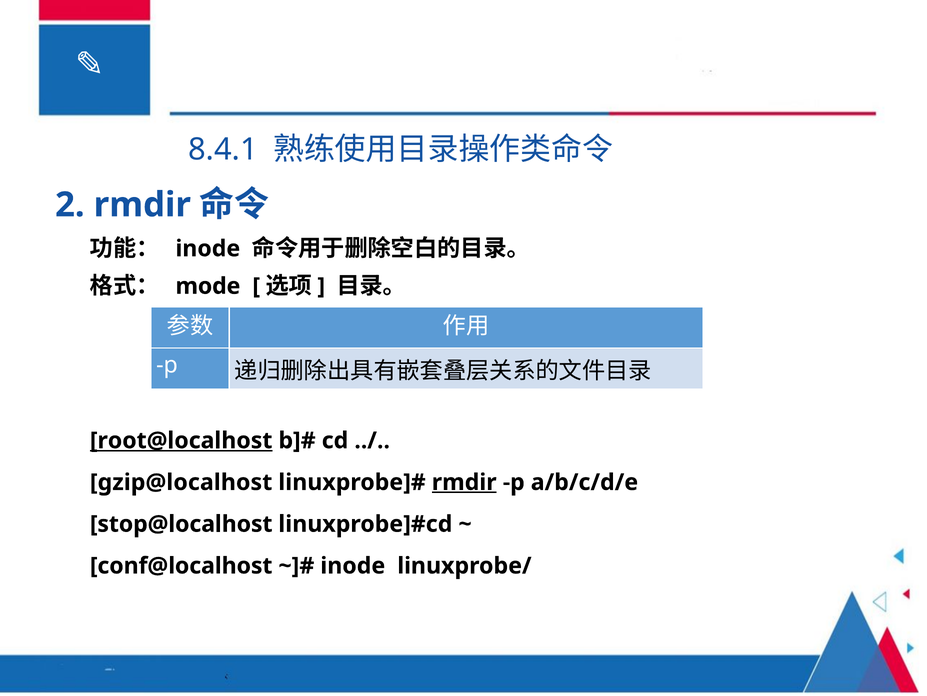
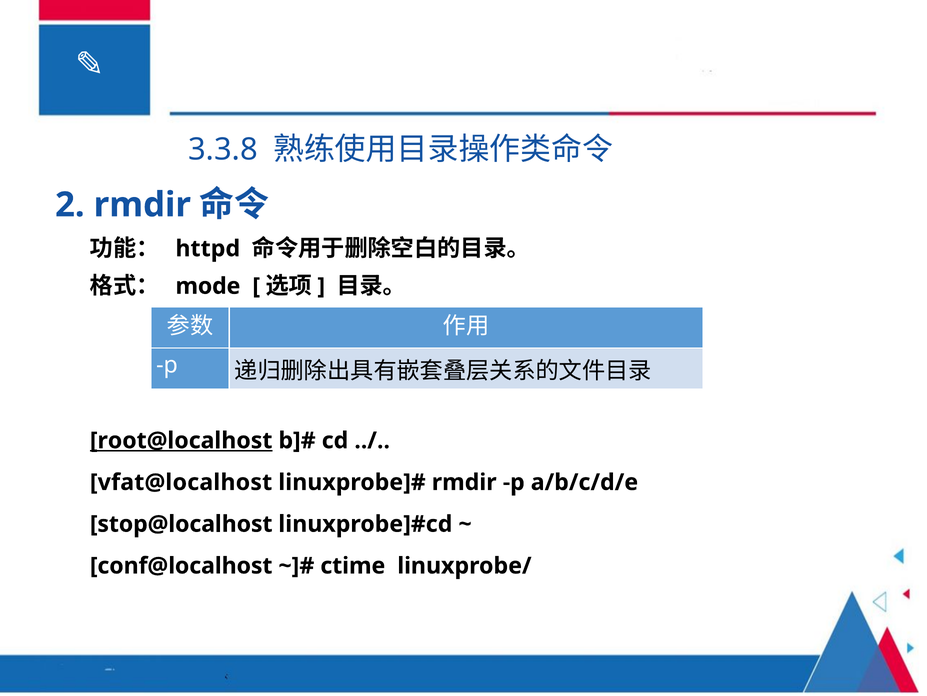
8.4.1: 8.4.1 -> 3.3.8 (223, 150)
inode: inode -> httpd (208, 248)
gzip@localhost: gzip@localhost -> vfat@localhost (181, 482)
rmdir underline: present -> none (464, 482)
inode: inode -> ctime (353, 565)
